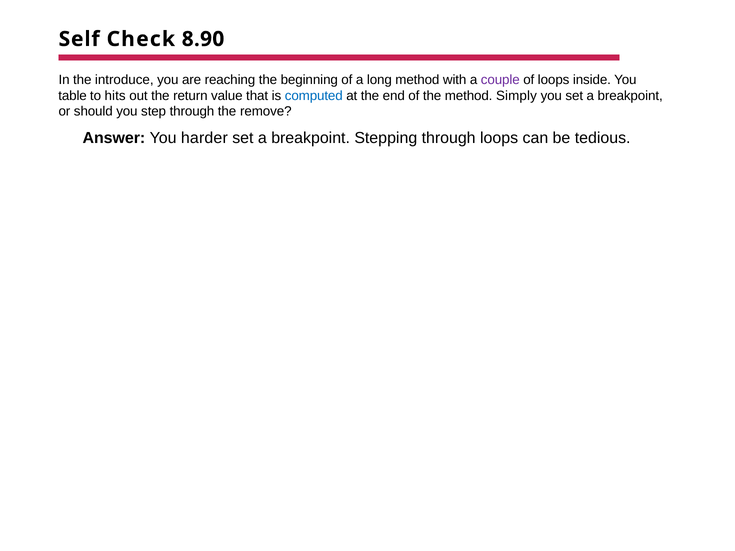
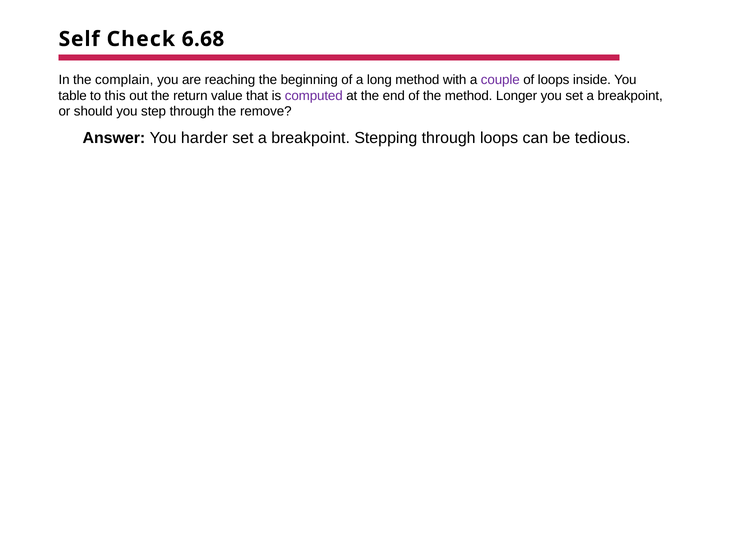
8.90: 8.90 -> 6.68 (203, 39)
introduce: introduce -> complain (124, 80)
hits: hits -> this (115, 96)
computed colour: blue -> purple (314, 96)
Simply: Simply -> Longer (517, 96)
